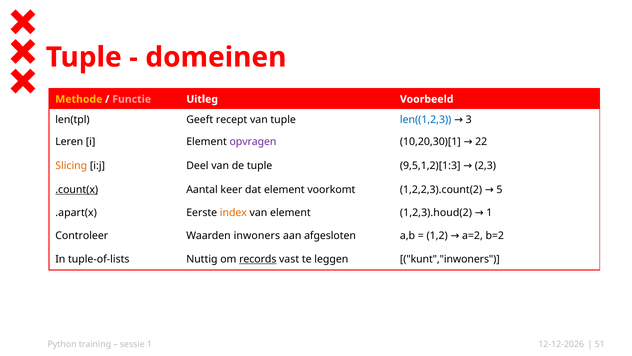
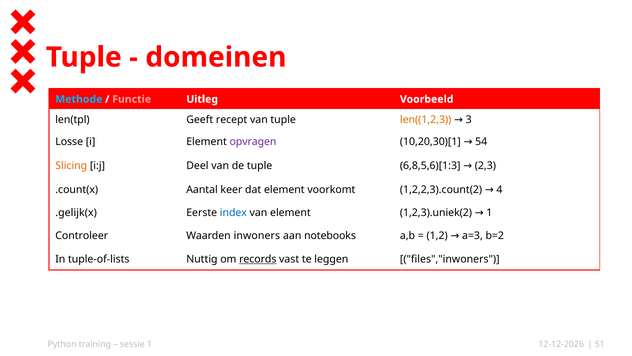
Methode colour: yellow -> light blue (79, 99)
len((1,2,3 colour: blue -> orange (426, 120)
Leren: Leren -> Losse (69, 142)
22: 22 -> 54 (481, 142)
9,5,1,2)[1:3: 9,5,1,2)[1:3 -> 6,8,5,6)[1:3 (430, 166)
.count(x underline: present -> none (77, 190)
5: 5 -> 4 (499, 190)
.apart(x: .apart(x -> .gelijk(x (76, 213)
index colour: orange -> blue (233, 213)
1,2,3).houd(2: 1,2,3).houd(2 -> 1,2,3).uniek(2 (436, 213)
afgesloten: afgesloten -> notebooks (330, 236)
a=2: a=2 -> a=3 (472, 236)
kunt","inwoners: kunt","inwoners -> files","inwoners (450, 259)
